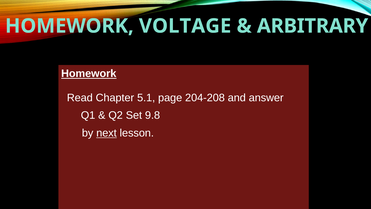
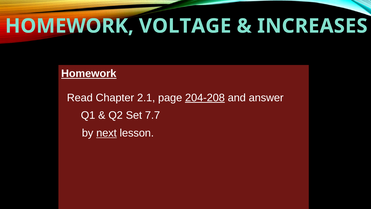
ARBITRARY: ARBITRARY -> INCREASES (312, 26)
5.1: 5.1 -> 2.1 (146, 98)
204-208 underline: none -> present (205, 98)
9.8: 9.8 -> 7.7 (153, 115)
